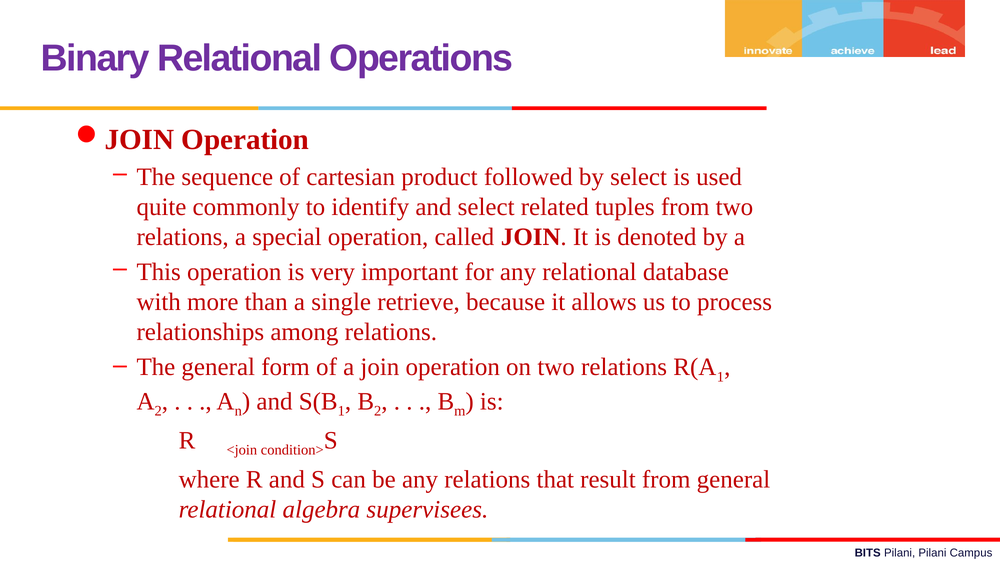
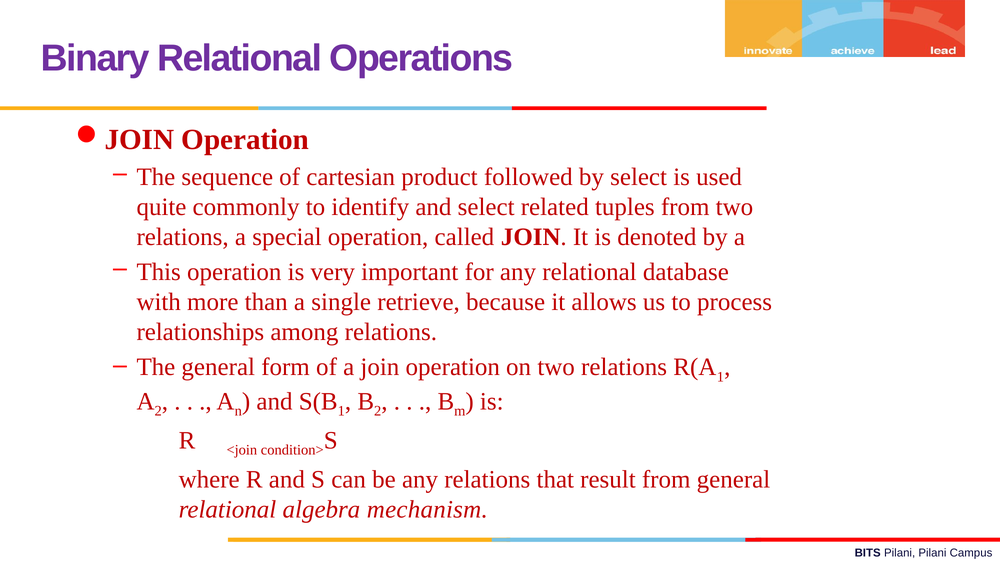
supervisees: supervisees -> mechanism (427, 509)
